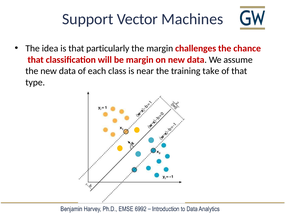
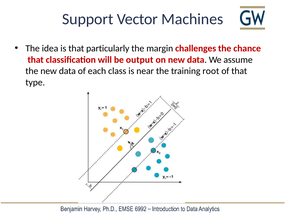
be margin: margin -> output (140, 60)
take: take -> root (211, 71)
